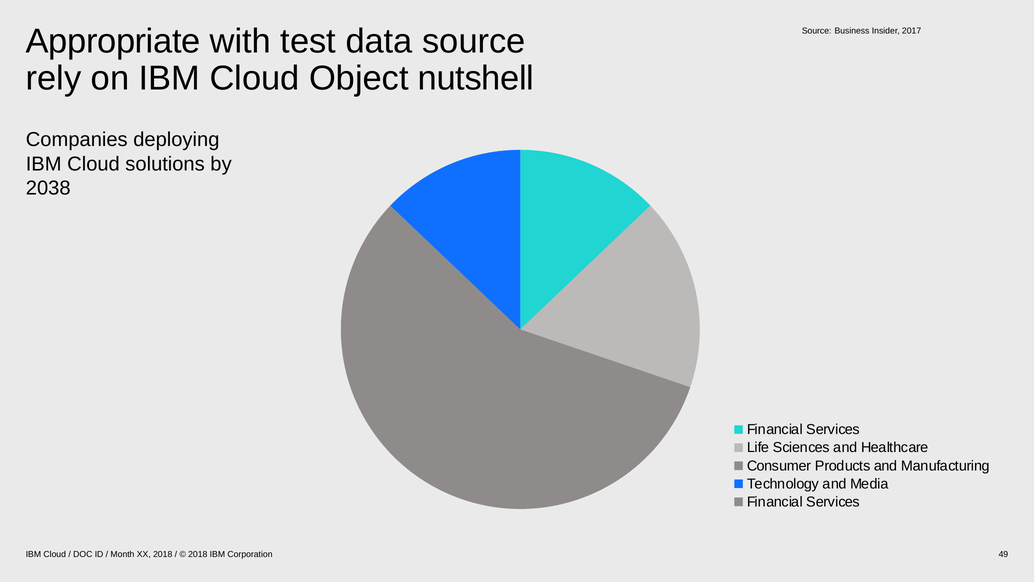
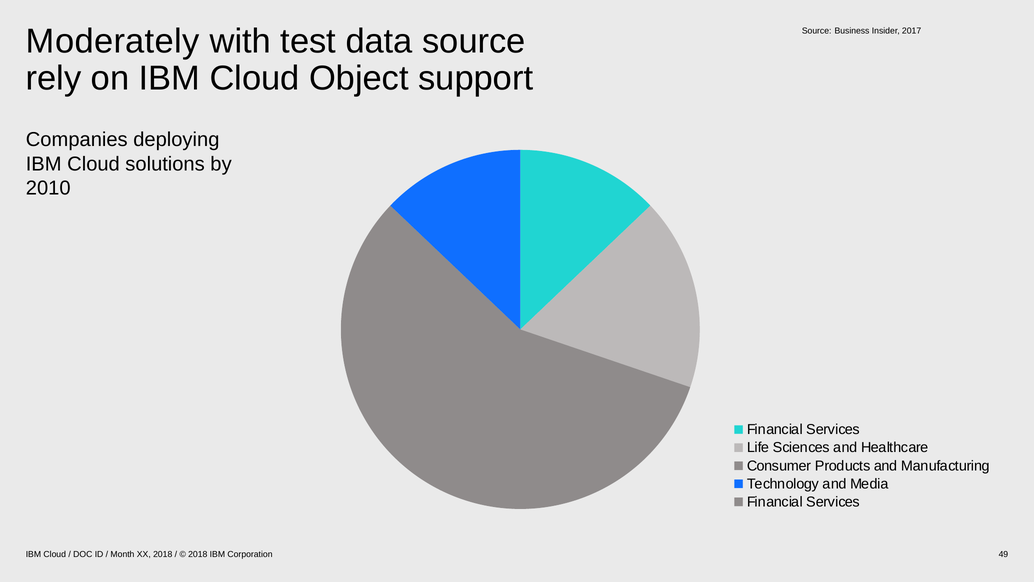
Appropriate: Appropriate -> Moderately (113, 41)
nutshell: nutshell -> support (476, 78)
2038: 2038 -> 2010 (48, 188)
